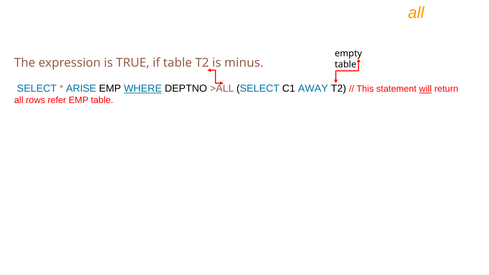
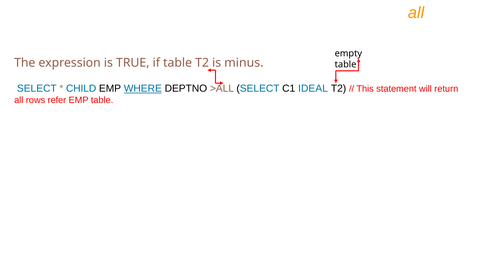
ARISE: ARISE -> CHILD (81, 89)
AWAY: AWAY -> IDEAL (313, 89)
will underline: present -> none (425, 89)
